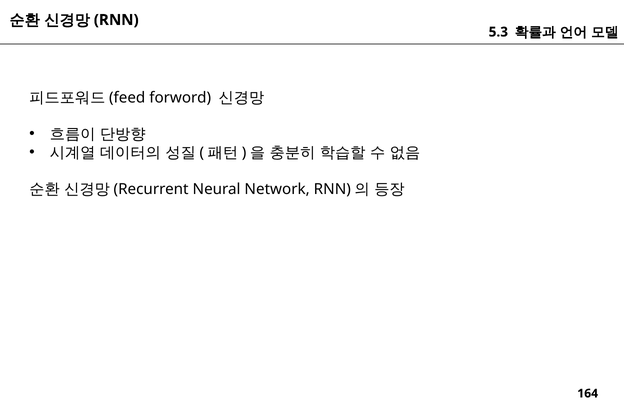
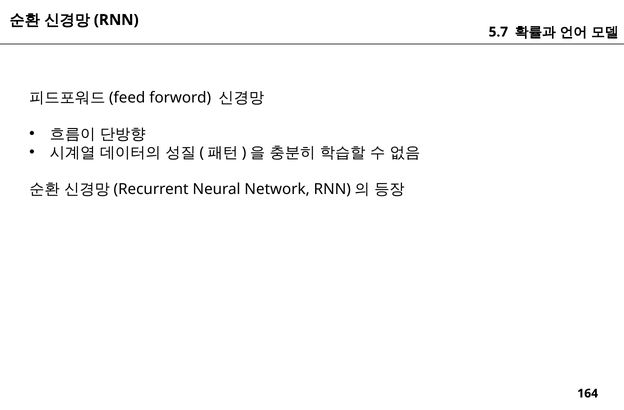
5.3: 5.3 -> 5.7 (498, 32)
